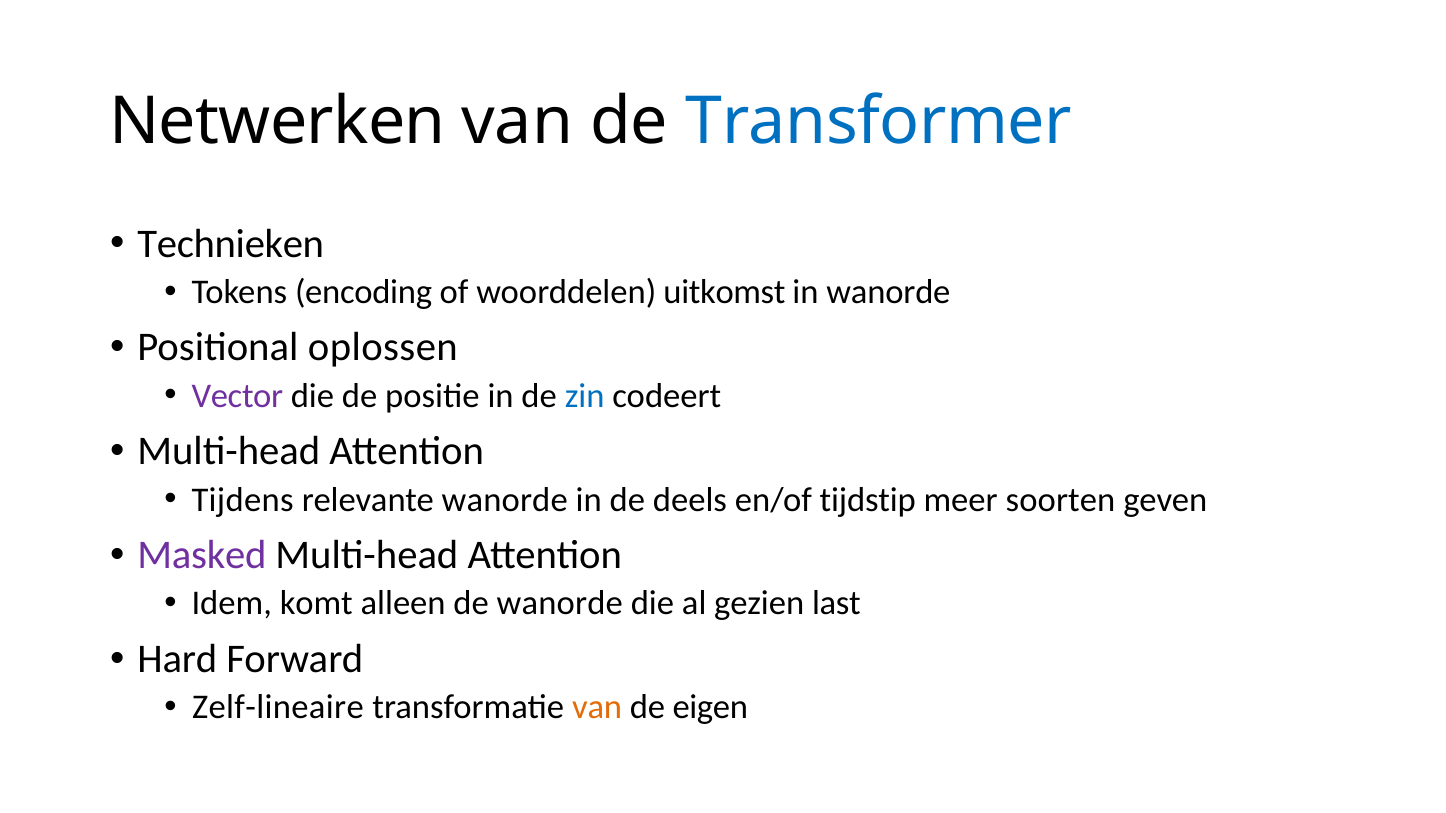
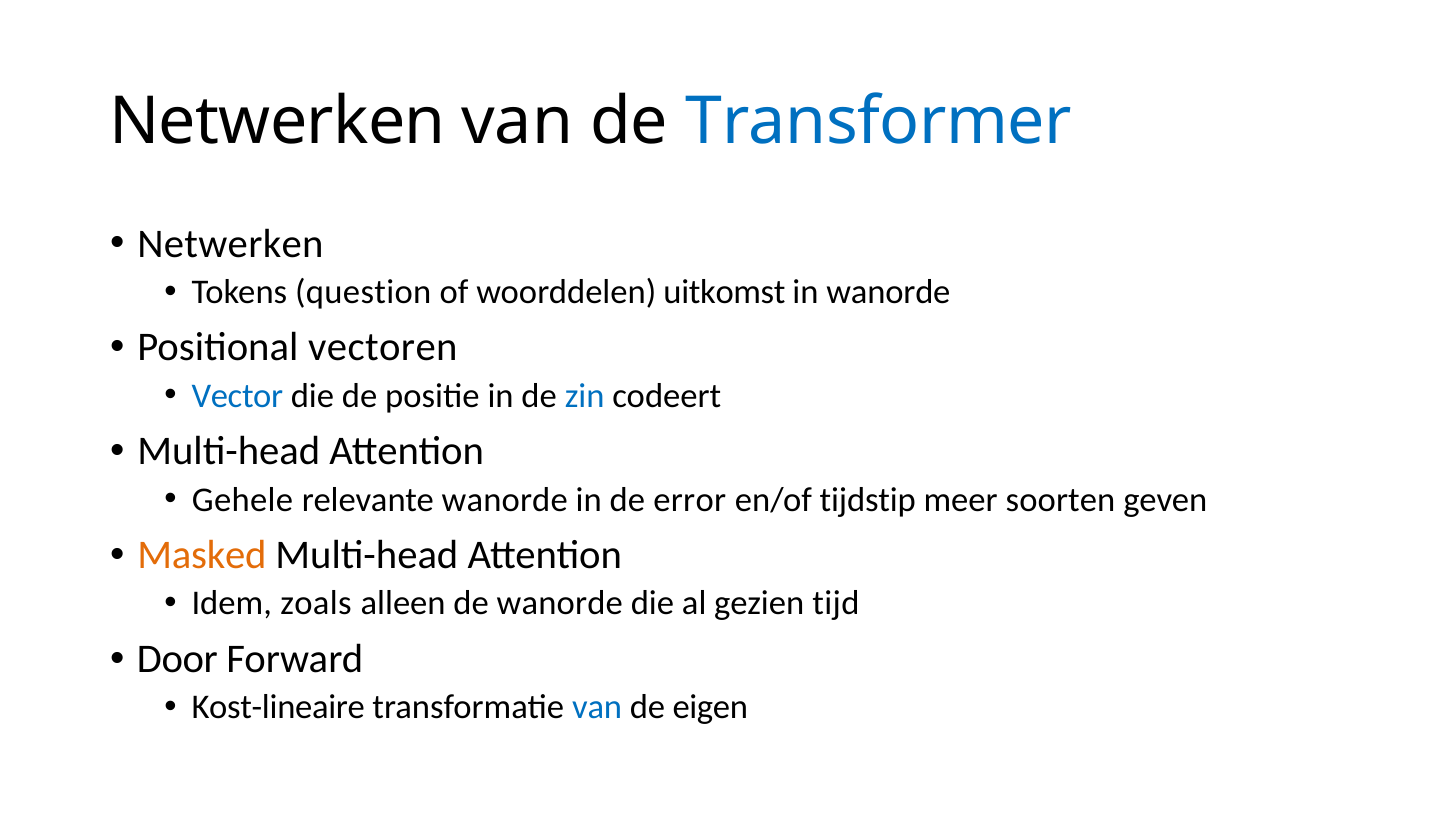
Technieken: Technieken -> Netwerken (230, 244)
encoding: encoding -> question (363, 292)
oplossen: oplossen -> vectoren (383, 348)
Vector colour: purple -> blue (237, 396)
Tijdens: Tijdens -> Gehele (243, 500)
deels: deels -> error (690, 500)
Masked colour: purple -> orange (202, 556)
komt: komt -> zoals (316, 604)
last: last -> tijd (836, 604)
Hard: Hard -> Door (177, 660)
Zelf-lineaire: Zelf-lineaire -> Kost-lineaire (278, 708)
van colour: orange -> blue (597, 708)
